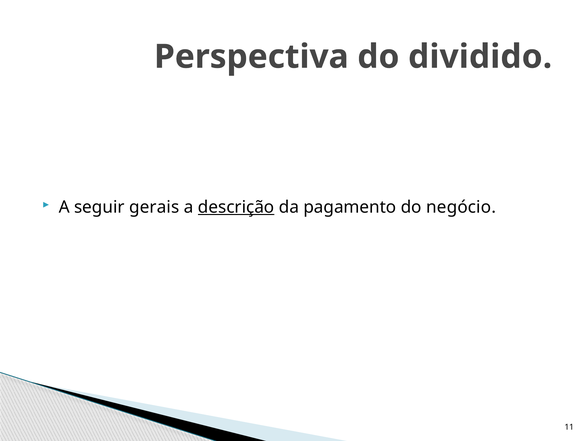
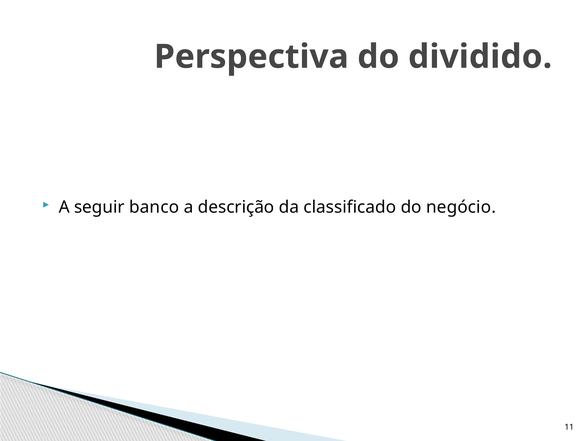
gerais: gerais -> banco (154, 207)
descrição underline: present -> none (236, 207)
pagamento: pagamento -> classificado (350, 207)
